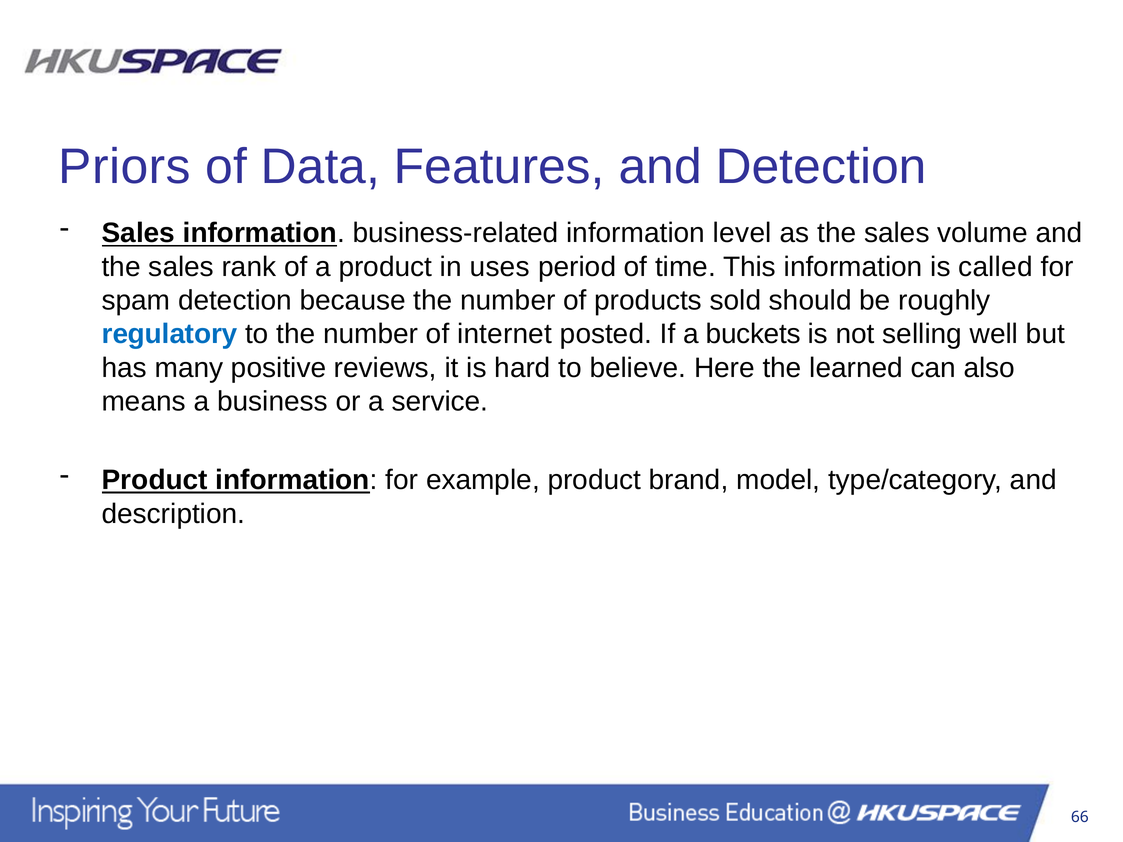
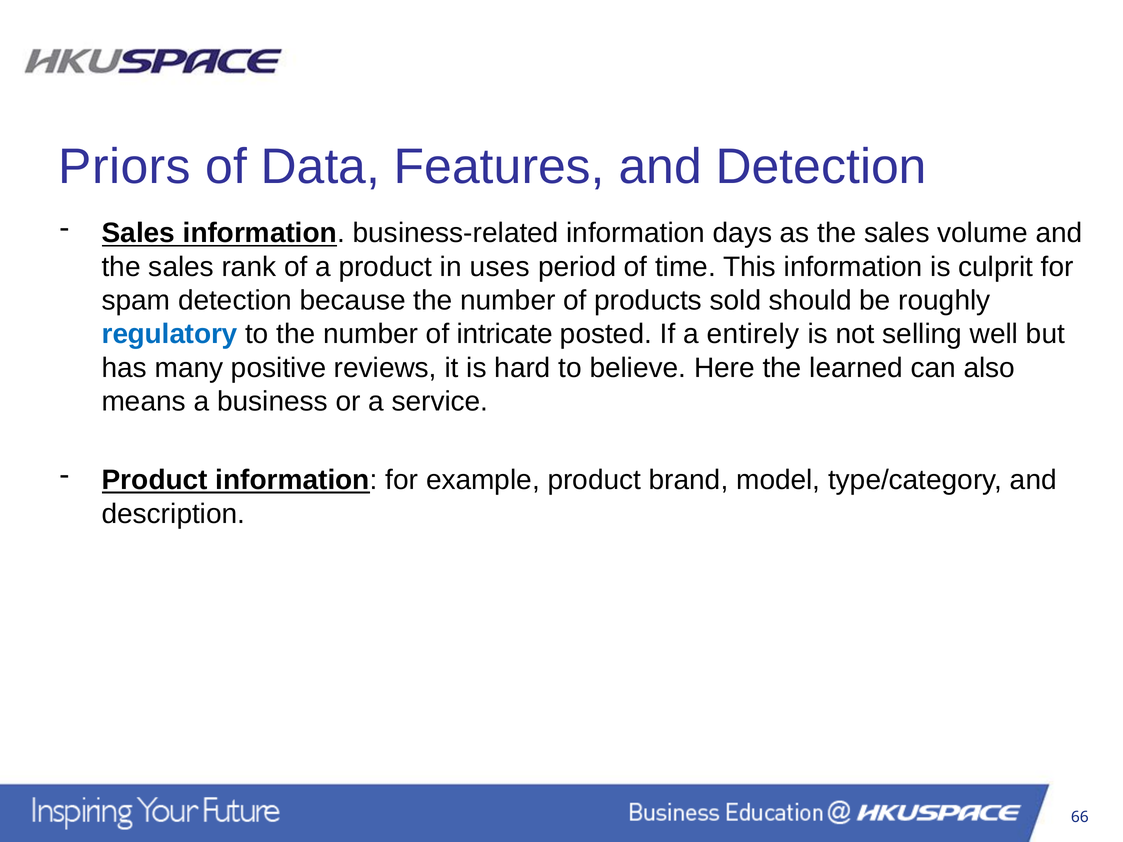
level: level -> days (742, 233)
called: called -> culprit (996, 267)
internet: internet -> intricate (505, 334)
buckets: buckets -> entirely (753, 334)
